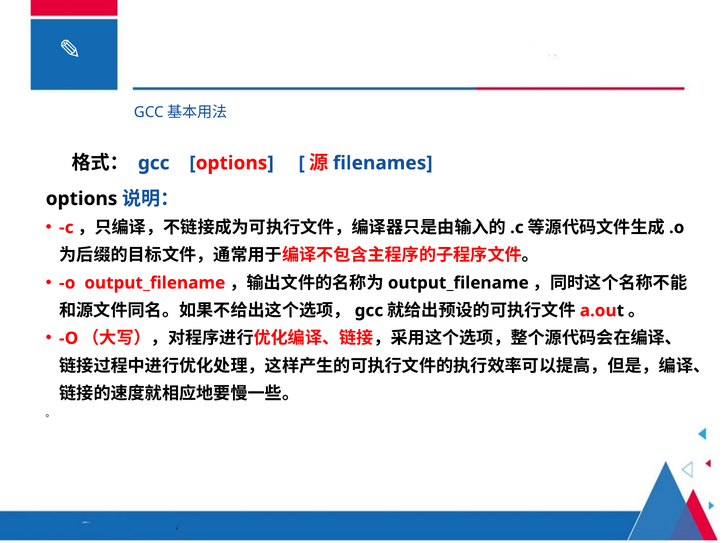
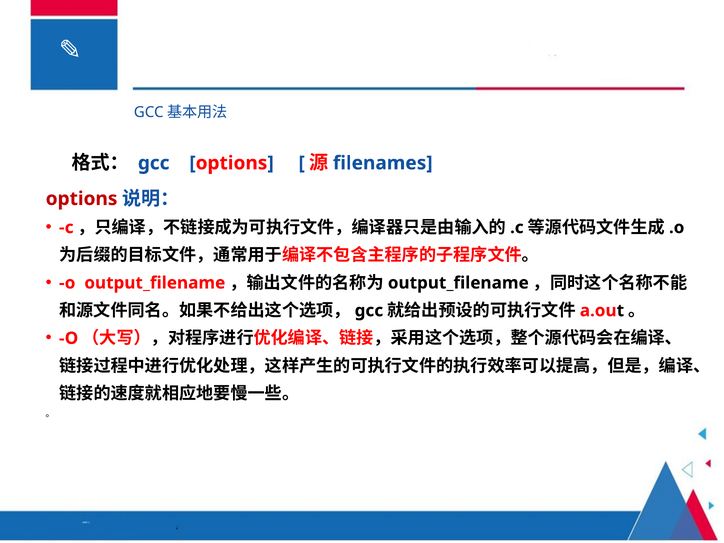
options colour: black -> red (82, 199)
